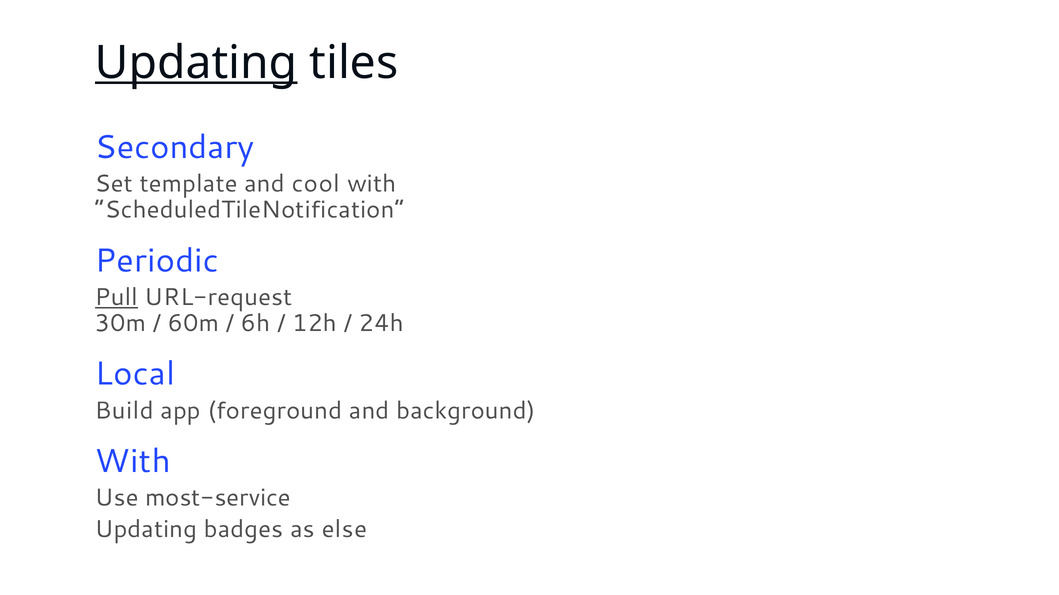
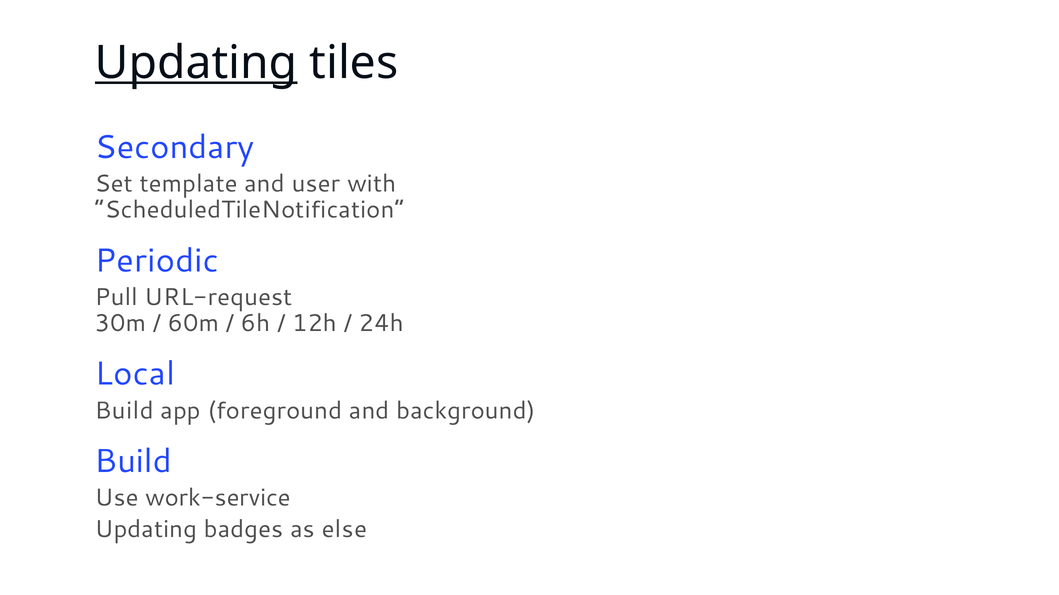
cool: cool -> user (316, 184)
Pull underline: present -> none (116, 298)
With: With -> Build (133, 462)
most-service: most-service -> work-service (218, 498)
